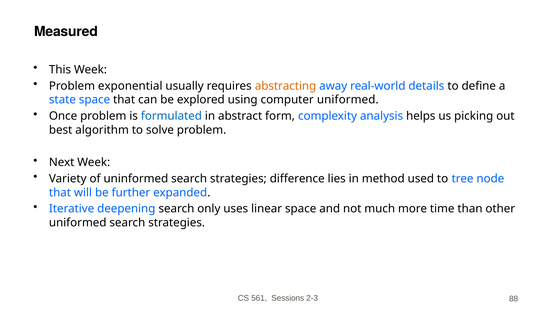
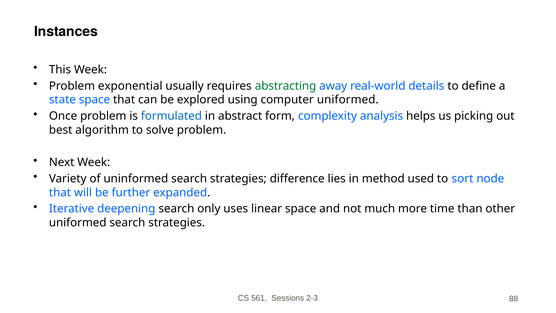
Measured: Measured -> Instances (66, 32)
abstracting colour: orange -> green (286, 86)
tree: tree -> sort (463, 179)
